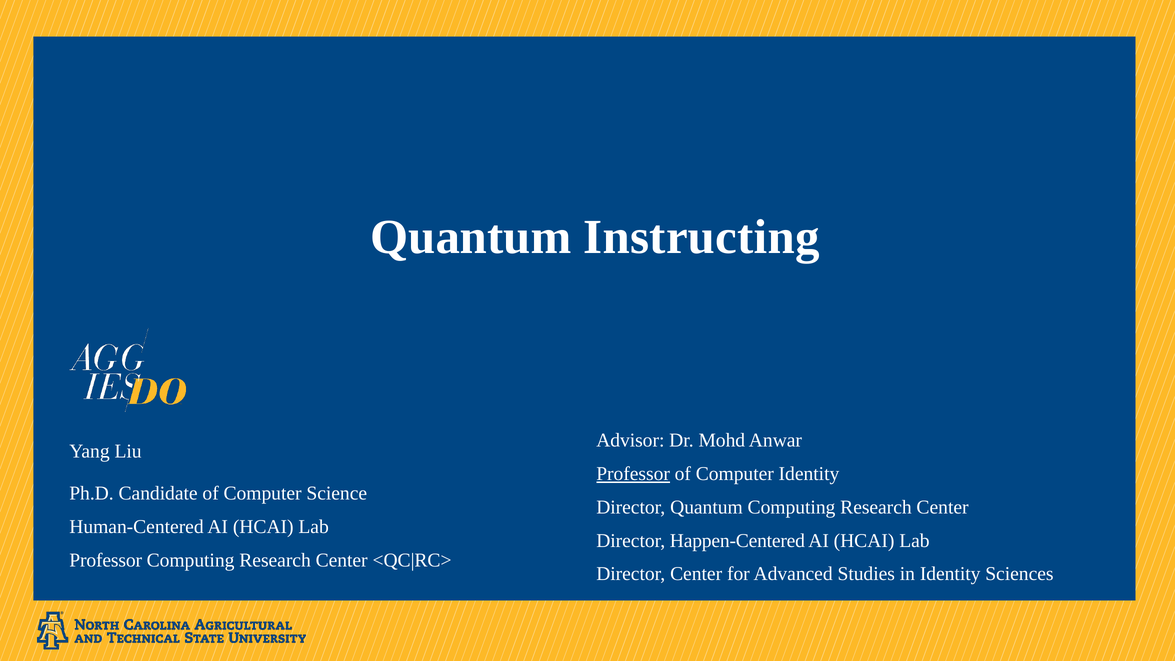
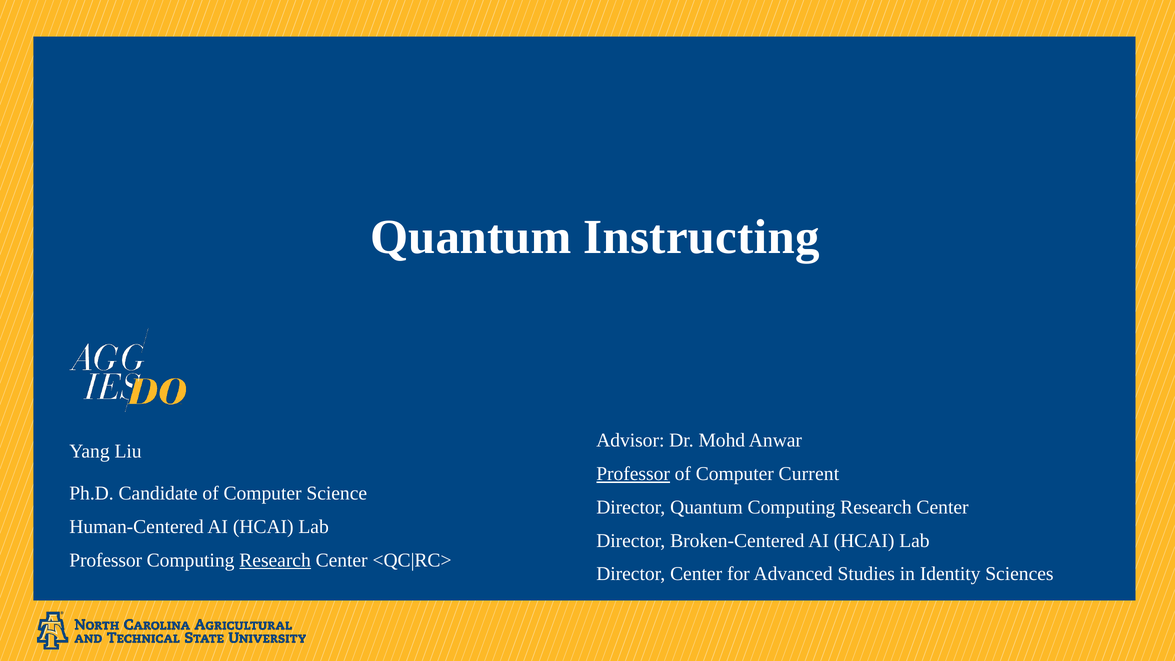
Computer Identity: Identity -> Current (809, 474)
Happen-Centered: Happen-Centered -> Broken-Centered (737, 541)
Research underline: none -> present (275, 560)
